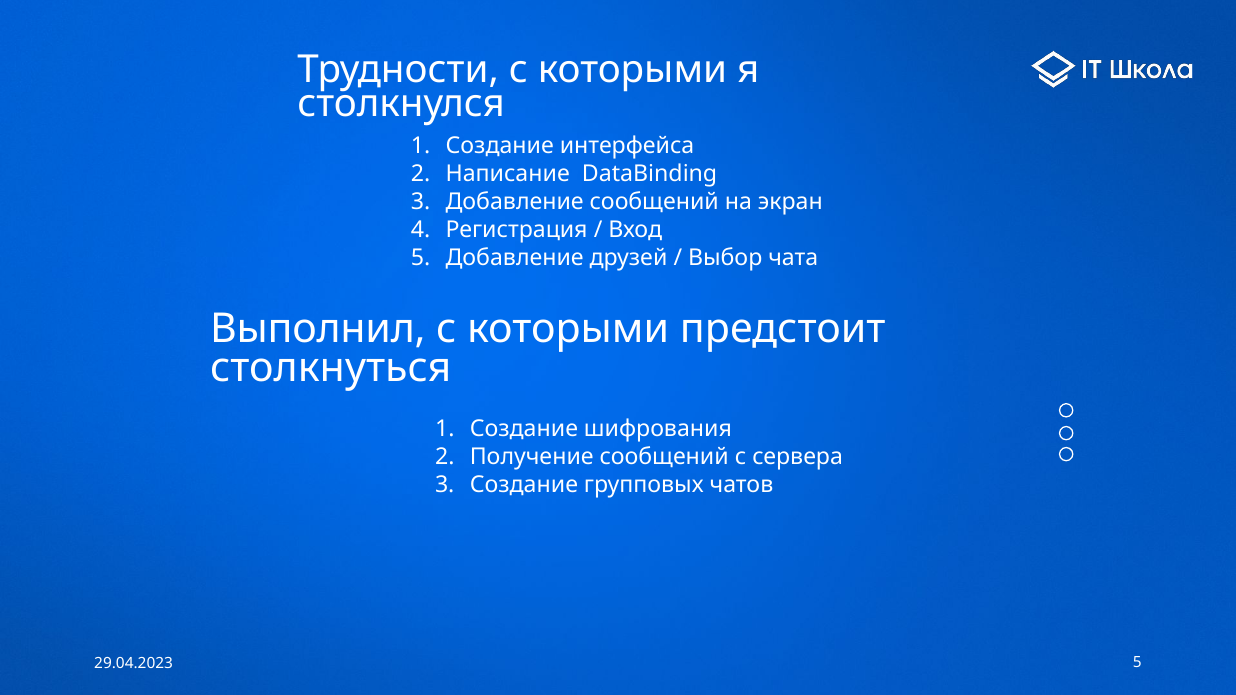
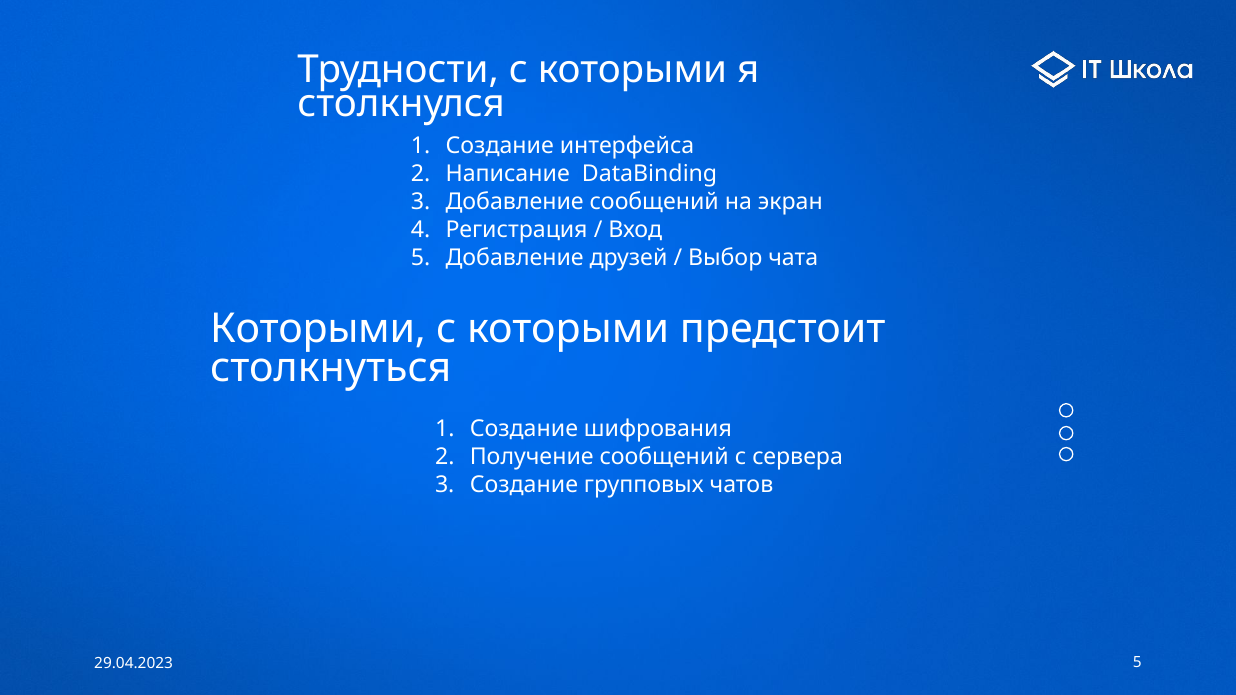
Выполнил: Выполнил -> Которыми (318, 329)
